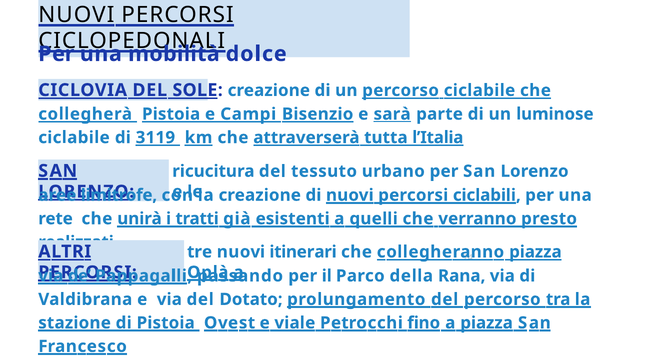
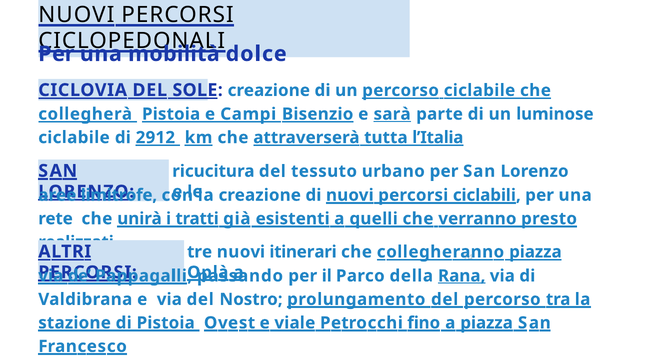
3119: 3119 -> 2912 (155, 137)
Rana underline: none -> present (462, 276)
Dotato: Dotato -> Nostro (251, 299)
